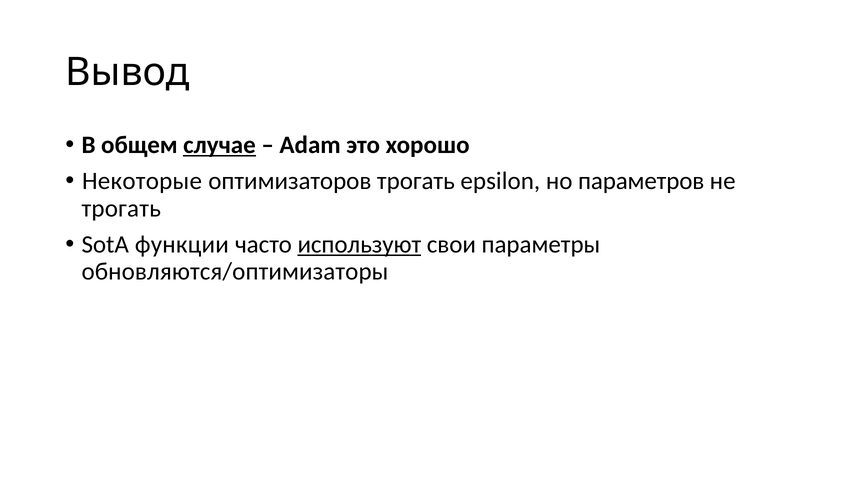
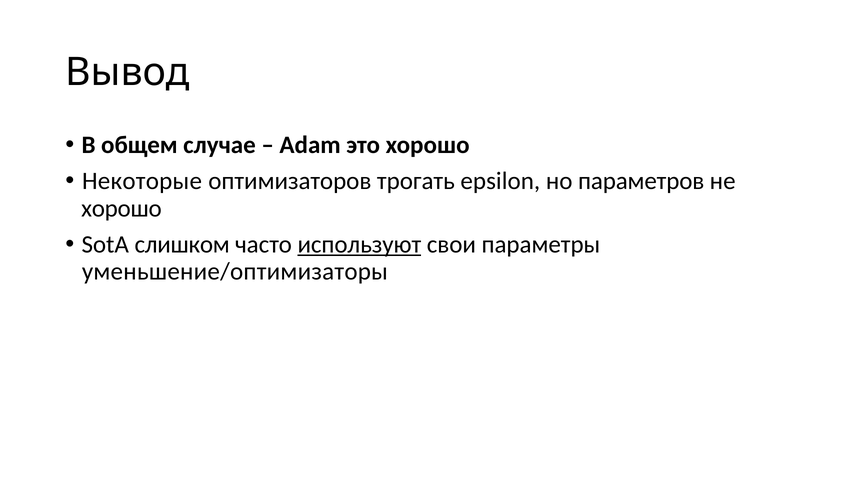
случае underline: present -> none (219, 145)
трогать: трогать -> хорошо (121, 208)
функции: функции -> слишком (182, 244)
обновляются/оптимизаторы: обновляются/оптимизаторы -> уменьшение/оптимизаторы (235, 271)
